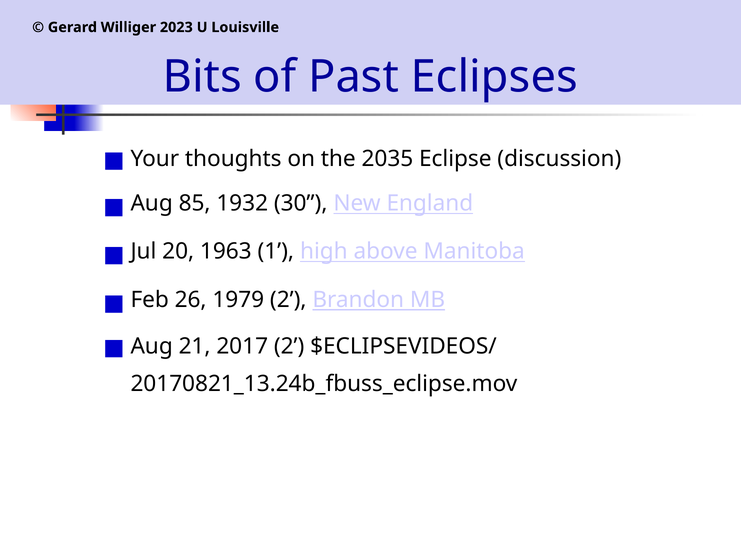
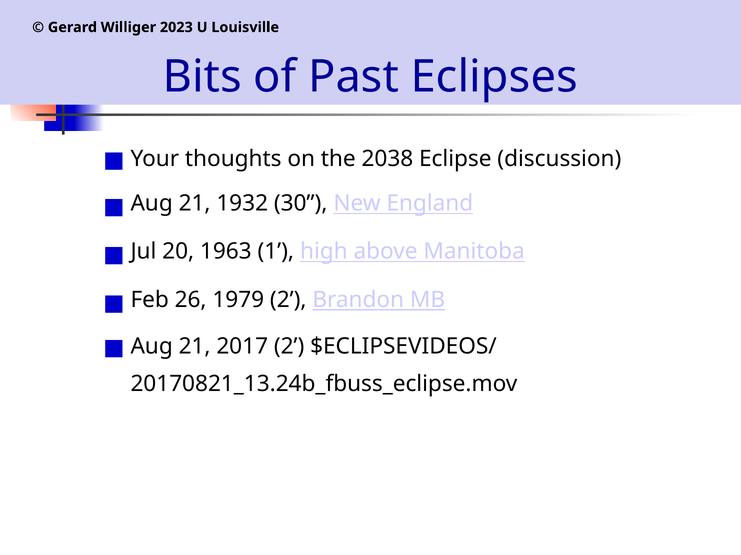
2035: 2035 -> 2038 (387, 159)
85: 85 -> 21 (195, 203)
